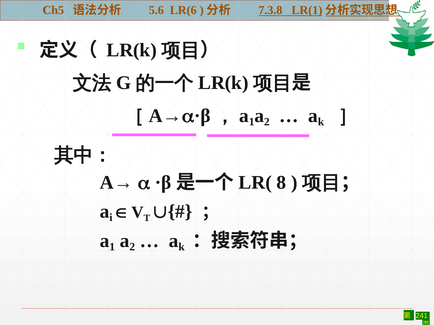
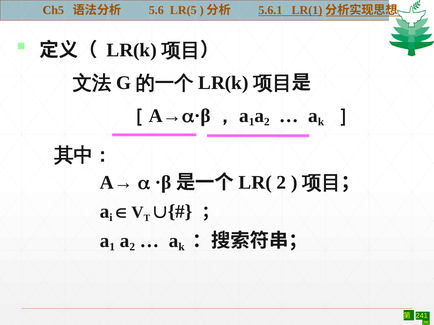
LR(6: LR(6 -> LR(5 (183, 10)
7.3.8: 7.3.8 -> 5.6.1 (270, 10)
8: 8 -> 2 (281, 183)
